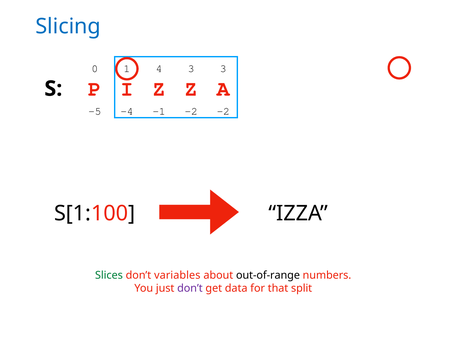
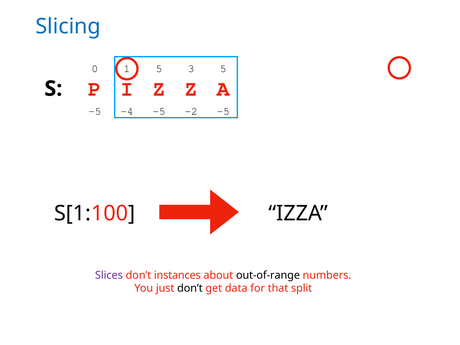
1 4: 4 -> 5 (159, 69)
3 3: 3 -> 5 (223, 69)
-4 -1: -1 -> -5 (159, 111)
-2 -2: -2 -> -5 (223, 111)
Slices colour: green -> purple (109, 275)
variables: variables -> instances (177, 275)
don’t colour: purple -> black (190, 288)
